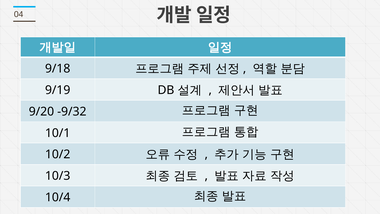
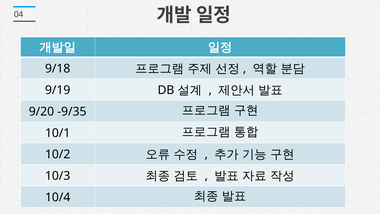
-9/32: -9/32 -> -9/35 (72, 111)
